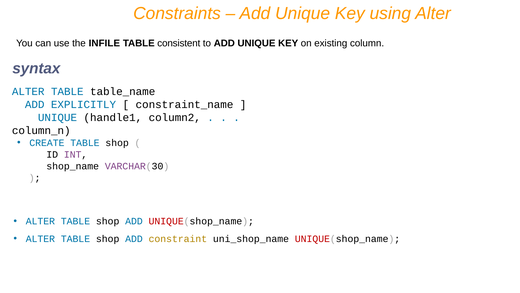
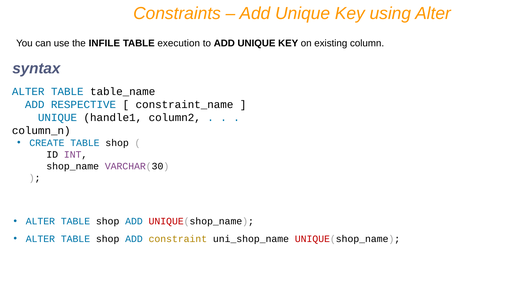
consistent: consistent -> execution (179, 43)
EXPLICITLY: EXPLICITLY -> RESPECTIVE (84, 104)
